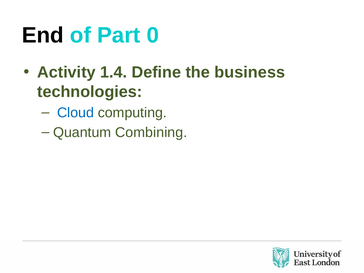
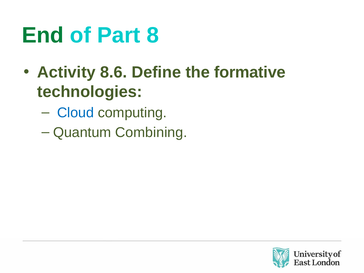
End colour: black -> green (43, 35)
0: 0 -> 8 (153, 35)
1.4: 1.4 -> 8.6 (114, 72)
business: business -> formative (250, 72)
